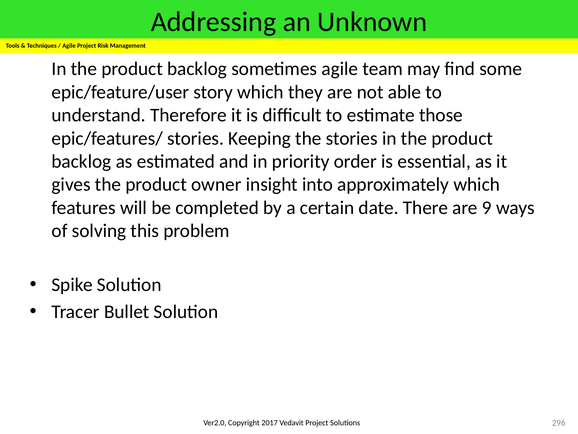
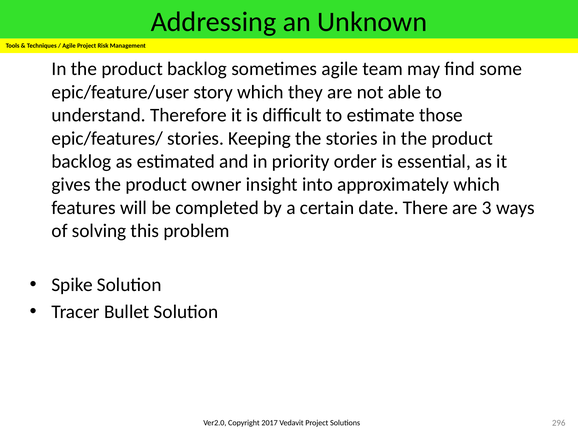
9: 9 -> 3 (487, 207)
